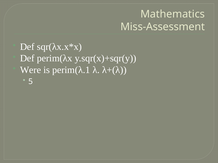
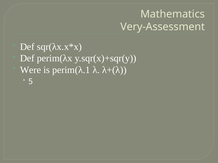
Miss-Assessment: Miss-Assessment -> Very-Assessment (163, 27)
